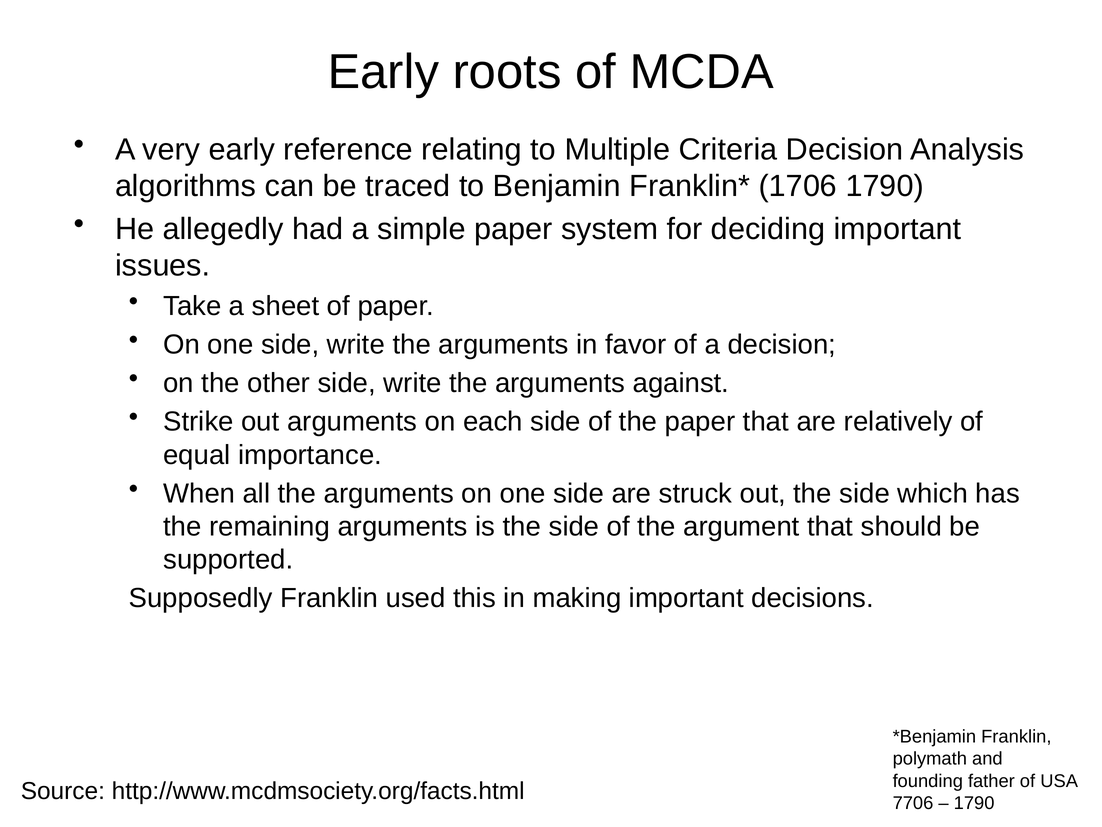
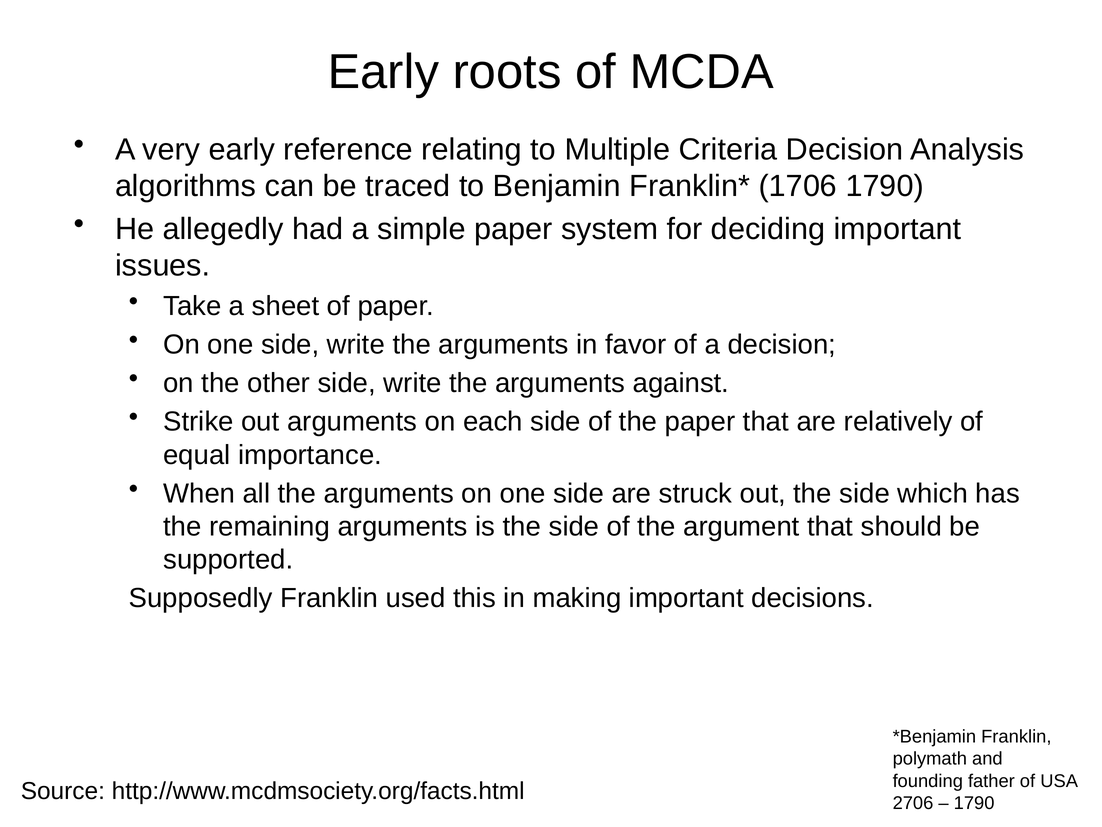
7706: 7706 -> 2706 (913, 803)
